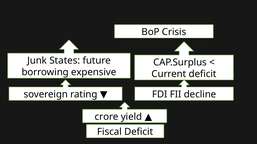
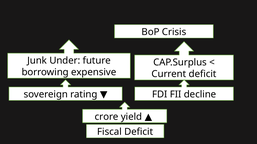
States: States -> Under (65, 61)
